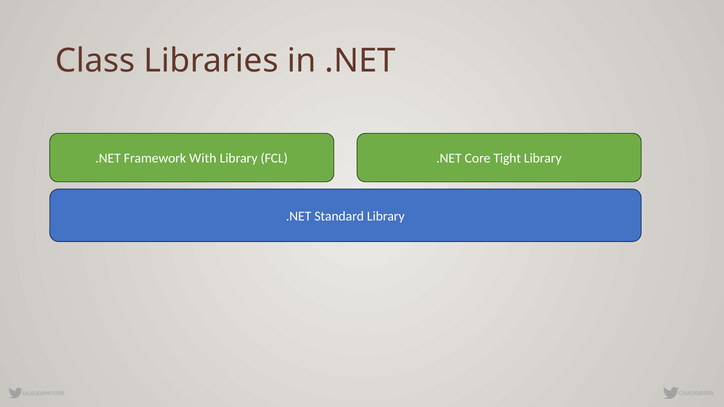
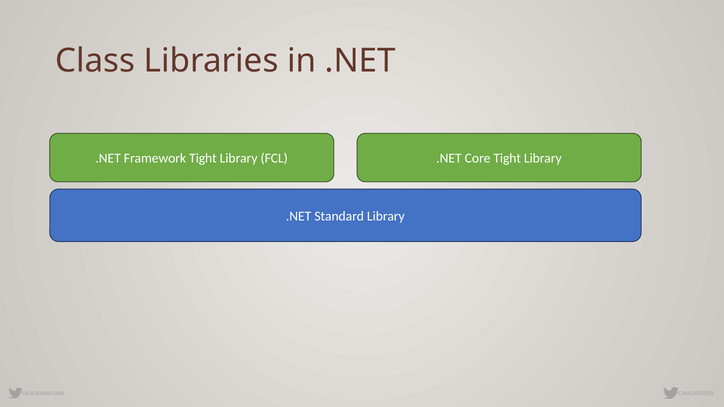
Framework With: With -> Tight (203, 159)
